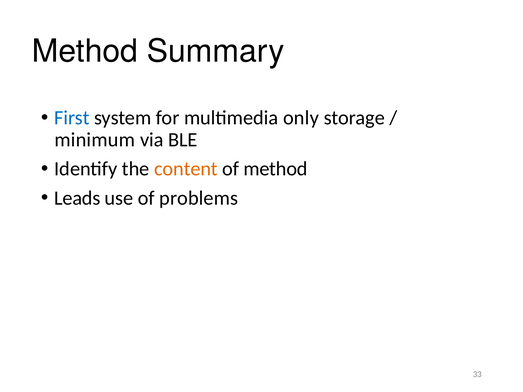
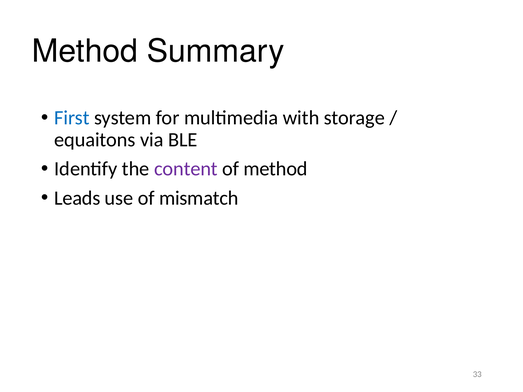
only: only -> with (301, 118)
minimum: minimum -> equaitons (95, 140)
content colour: orange -> purple (186, 169)
problems: problems -> mismatch (199, 198)
